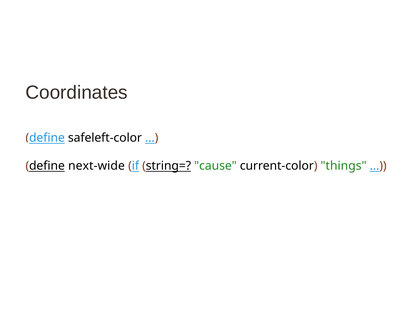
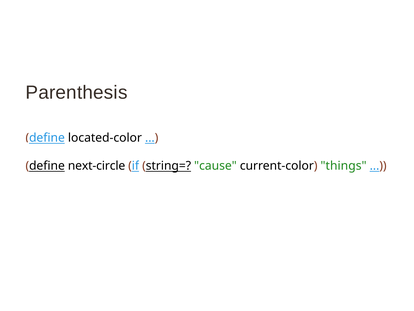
Coordinates: Coordinates -> Parenthesis (77, 92)
safeleft-color: safeleft-color -> located-color (105, 138)
next-wide: next-wide -> next-circle (97, 166)
